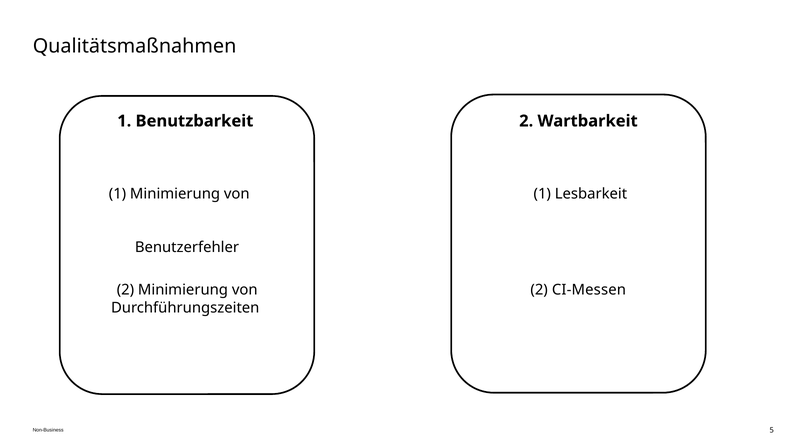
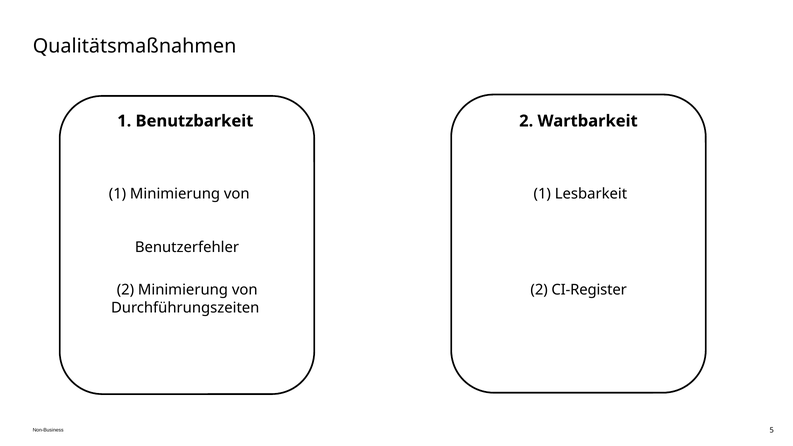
CI-Messen: CI-Messen -> CI-Register (589, 290)
